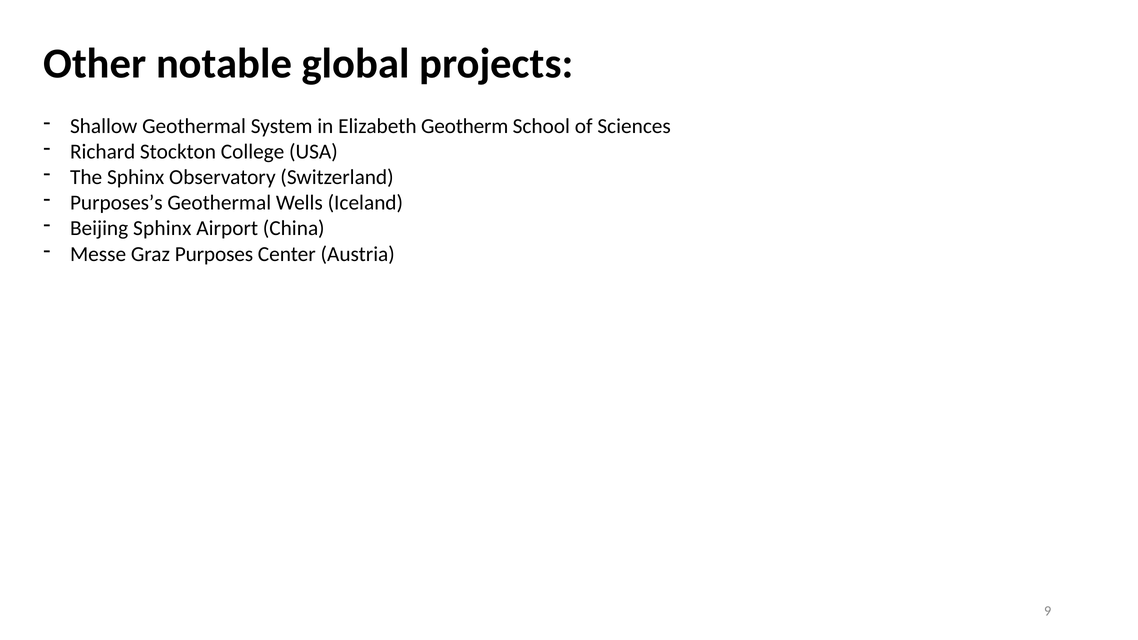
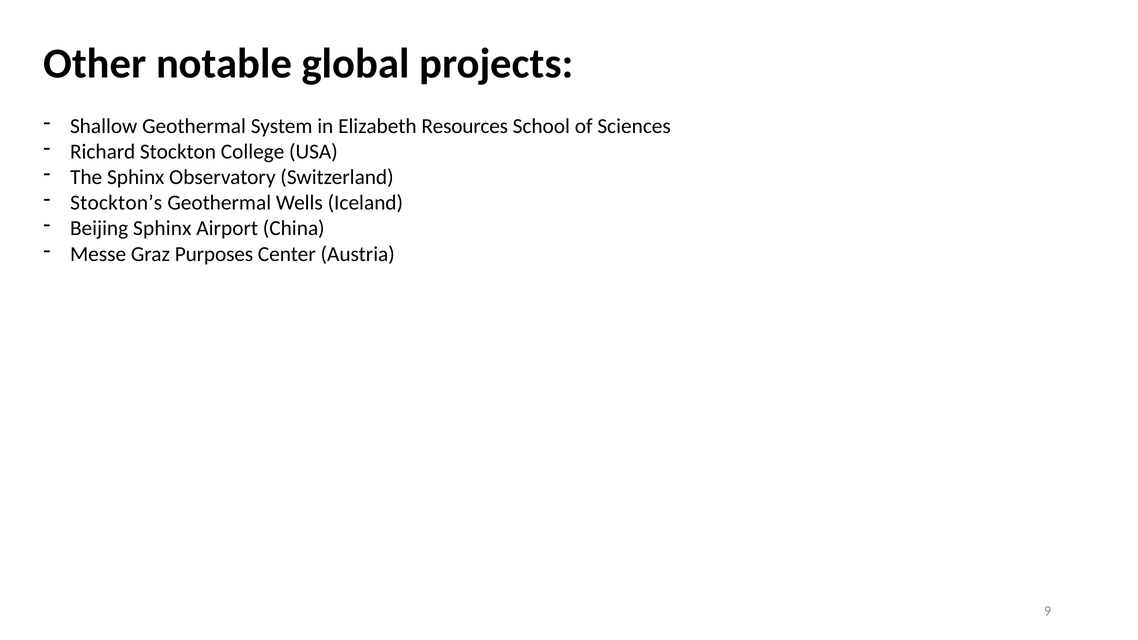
Geotherm: Geotherm -> Resources (465, 126)
Purposes’s: Purposes’s -> Stockton’s (116, 203)
